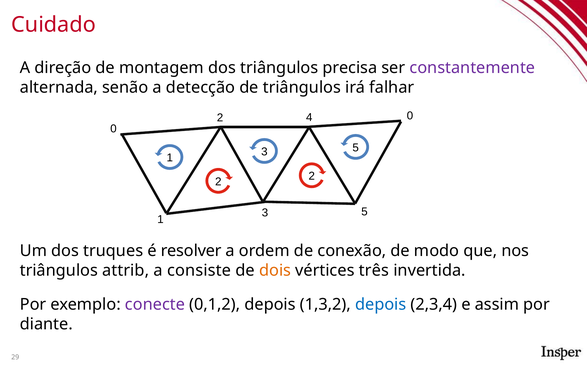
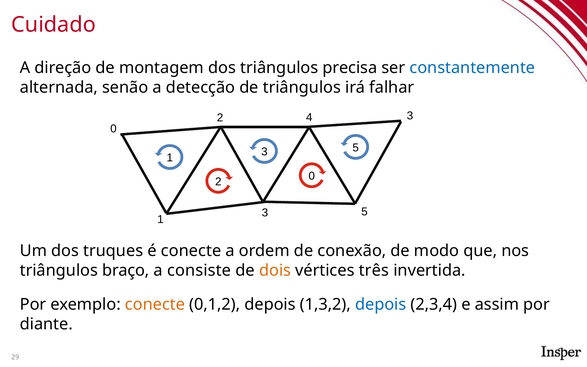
constantemente colour: purple -> blue (472, 68)
4 0: 0 -> 3 (410, 116)
2 2: 2 -> 0 (312, 176)
é resolver: resolver -> conecte (191, 251)
attrib: attrib -> braço (126, 270)
conecte colour: purple -> orange (155, 304)
